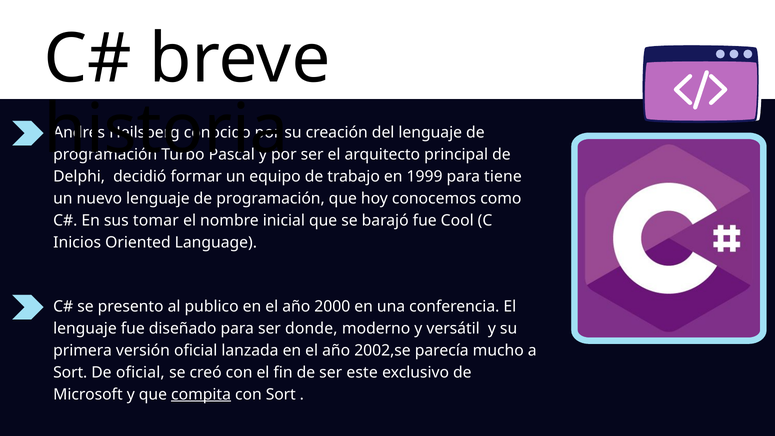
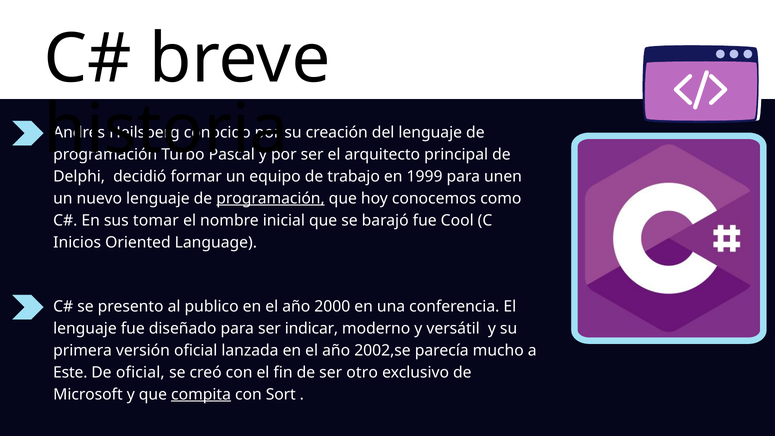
tiene: tiene -> unen (503, 176)
programación underline: none -> present (271, 198)
donde: donde -> indicar (311, 328)
Sort: Sort -> Este (70, 372)
este: este -> otro (362, 372)
